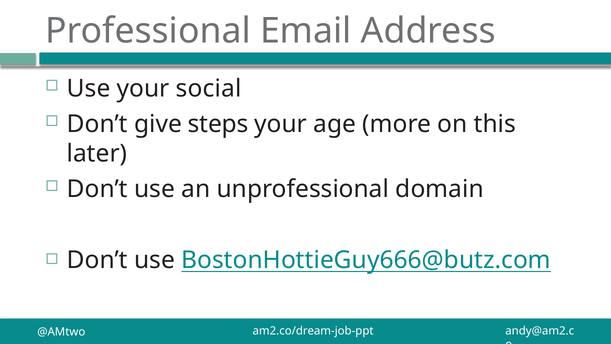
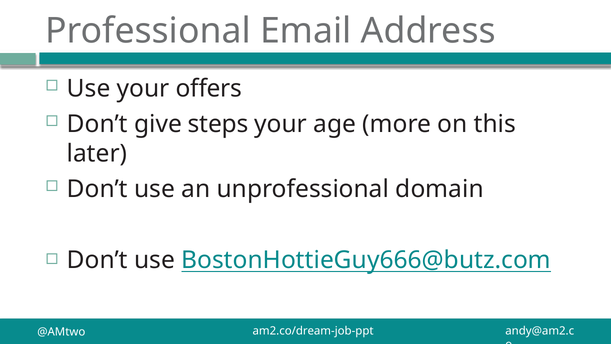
social: social -> offers (209, 89)
